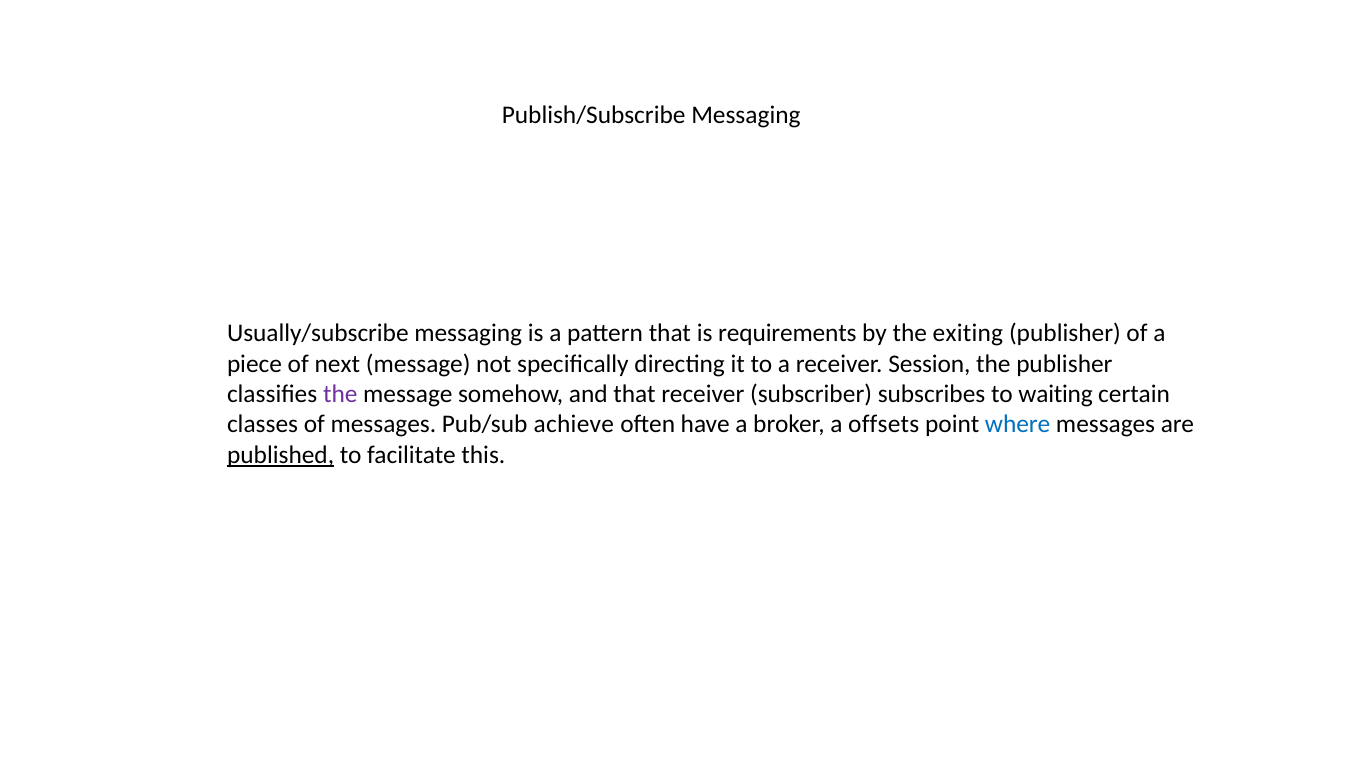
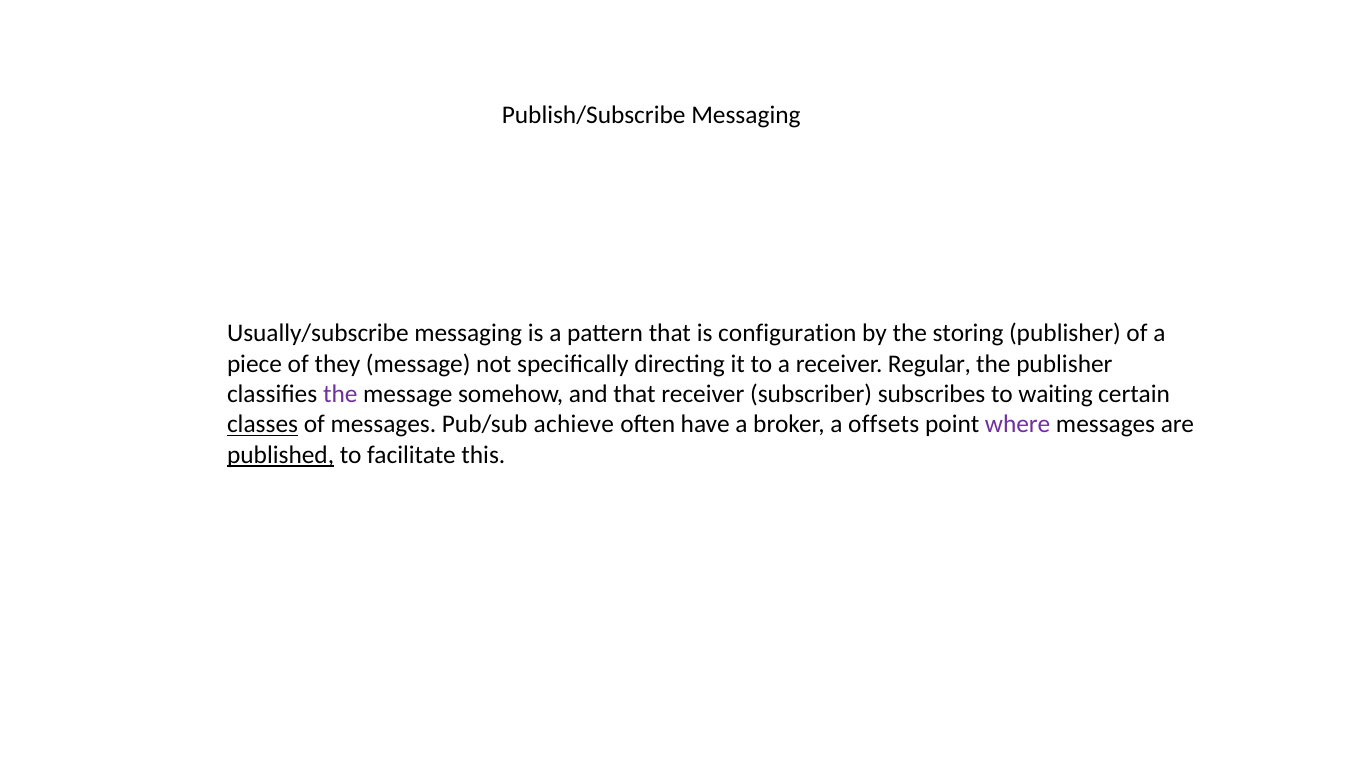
requirements: requirements -> configuration (787, 334)
exiting: exiting -> storing (968, 334)
next: next -> they (337, 364)
Session: Session -> Regular (929, 364)
classes underline: none -> present (263, 425)
where colour: blue -> purple (1018, 425)
